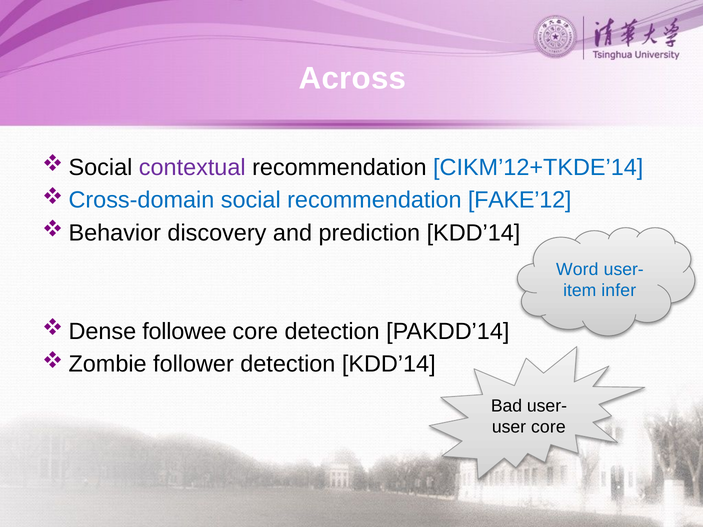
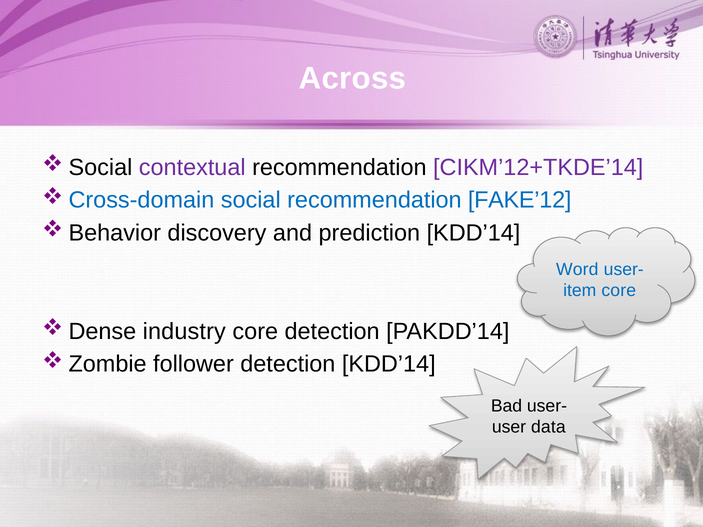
CIKM’12+TKDE’14 colour: blue -> purple (538, 168)
infer: infer -> core (619, 291)
followee: followee -> industry (184, 332)
core: core -> data (548, 427)
